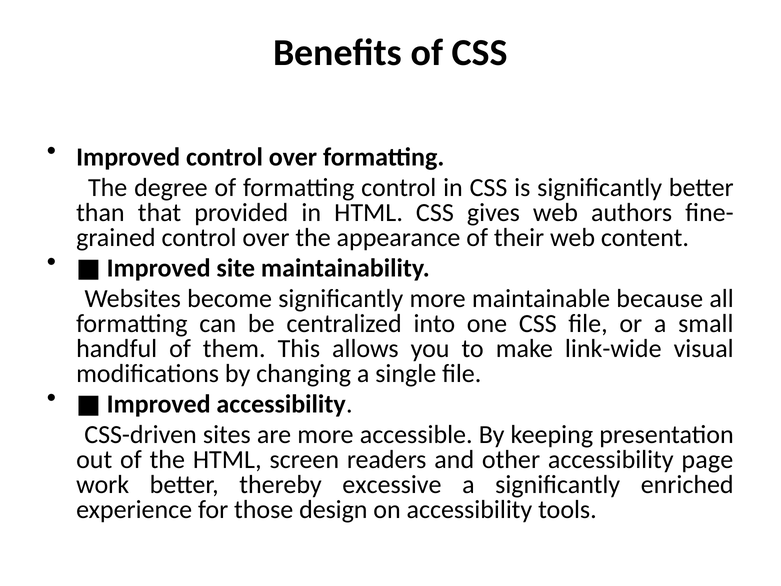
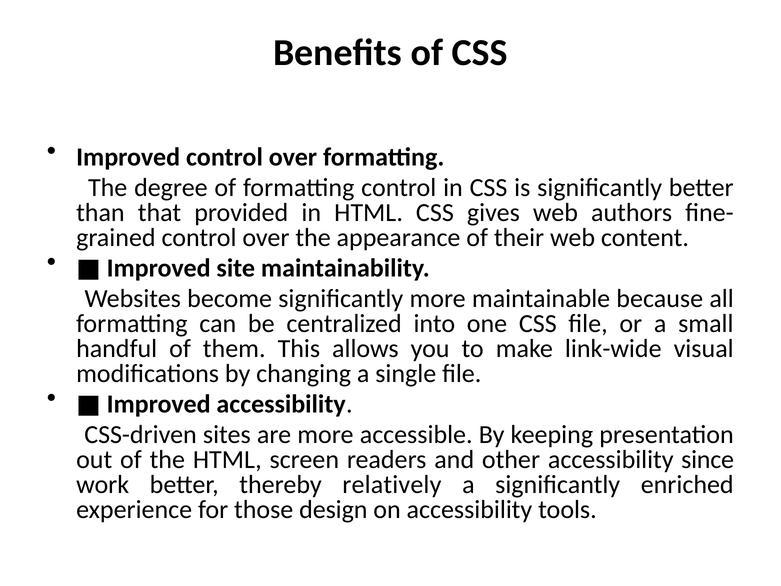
page: page -> since (708, 460)
excessive: excessive -> relatively (392, 485)
